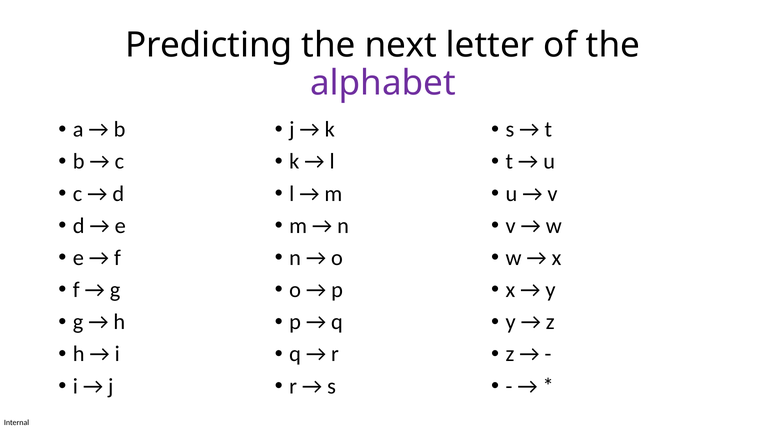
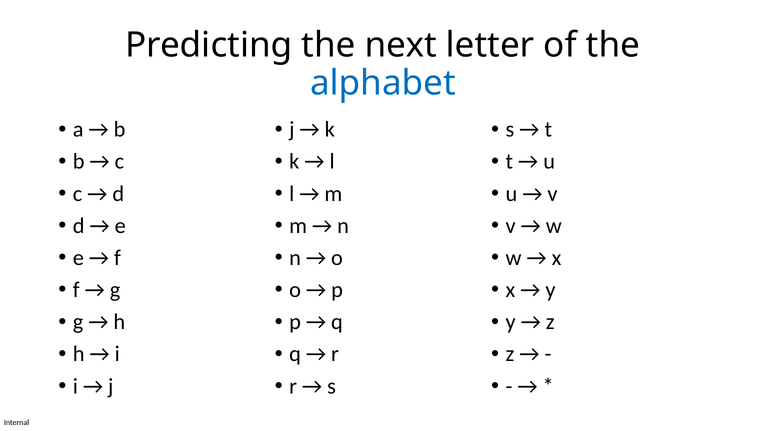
alphabet colour: purple -> blue (383, 83)
